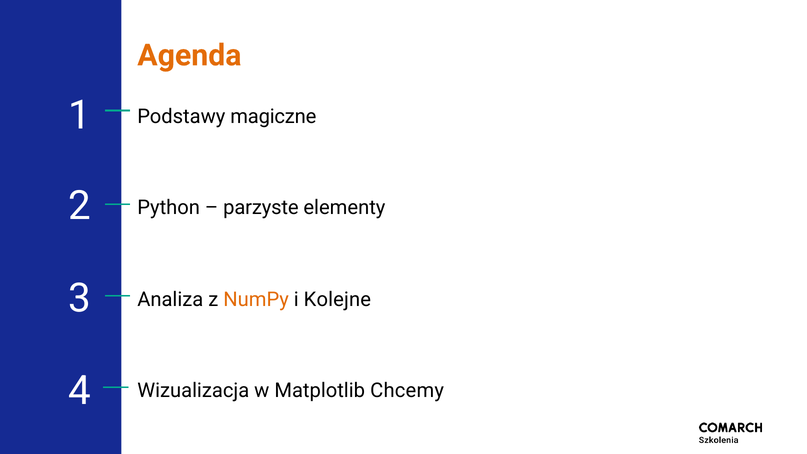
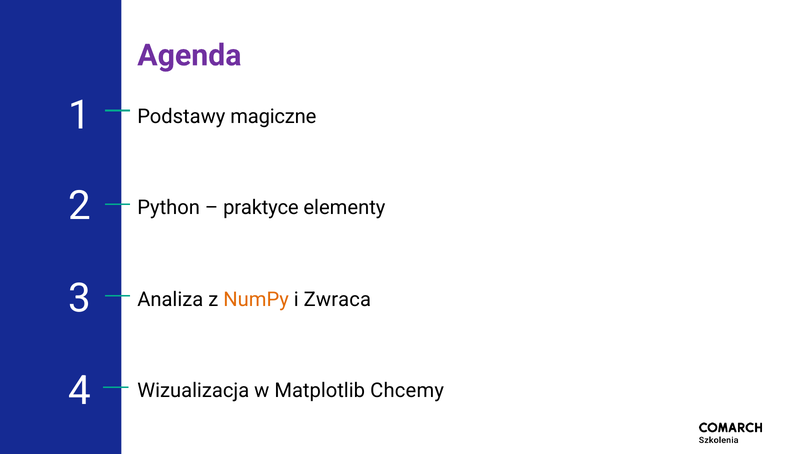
Agenda colour: orange -> purple (189, 55)
parzyste: parzyste -> praktyce (261, 208)
Kolejne: Kolejne -> Zwraca (337, 299)
